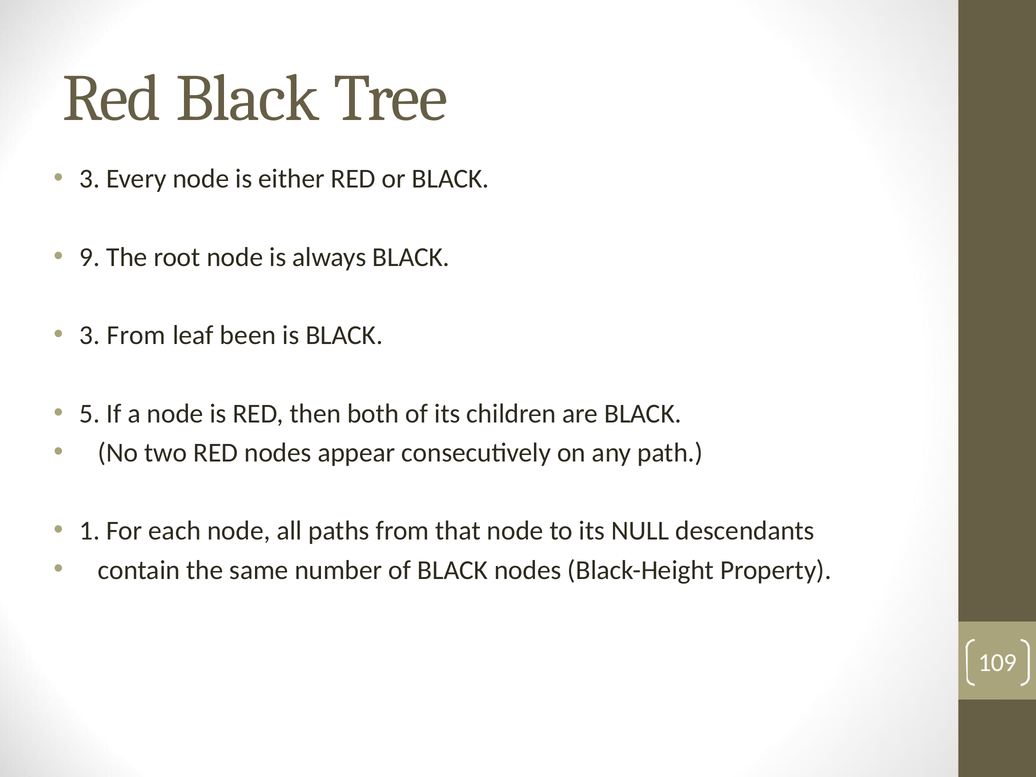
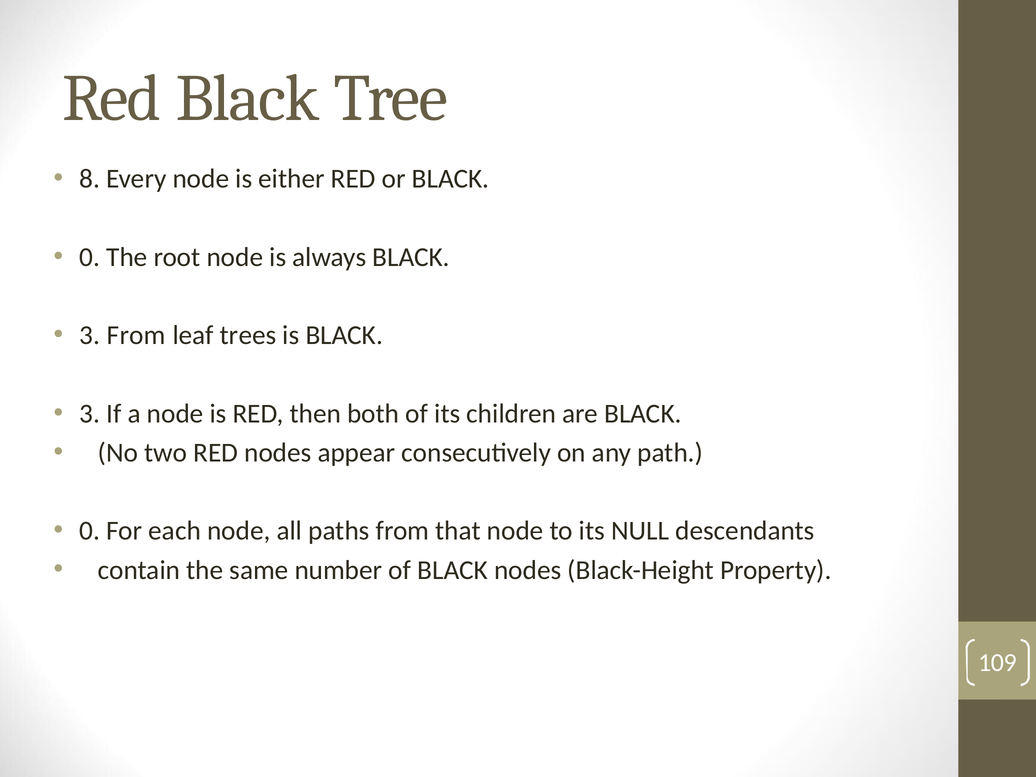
3: 3 -> 8 (90, 179)
9: 9 -> 0 (90, 257)
been: been -> trees (248, 335)
5: 5 -> 3 (90, 414)
1: 1 -> 0 (90, 531)
